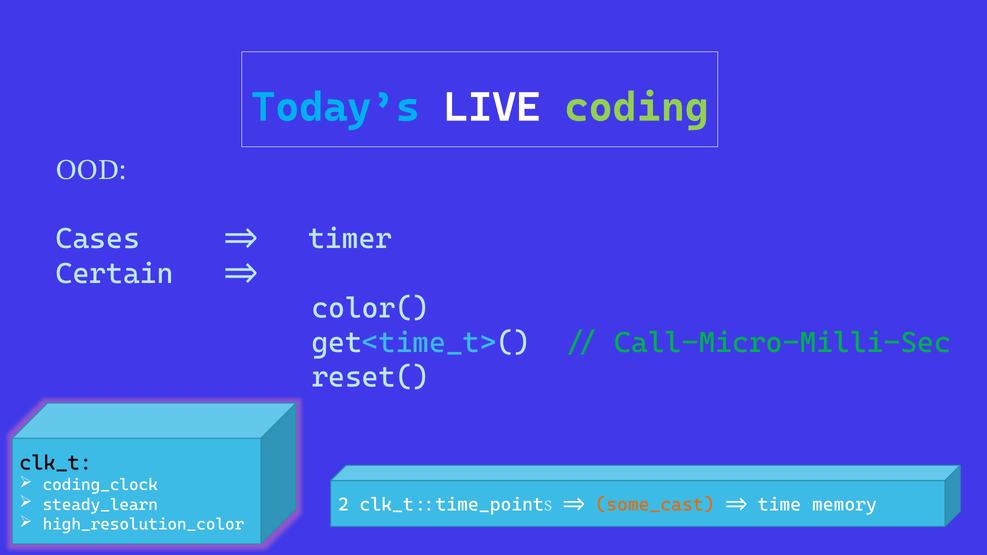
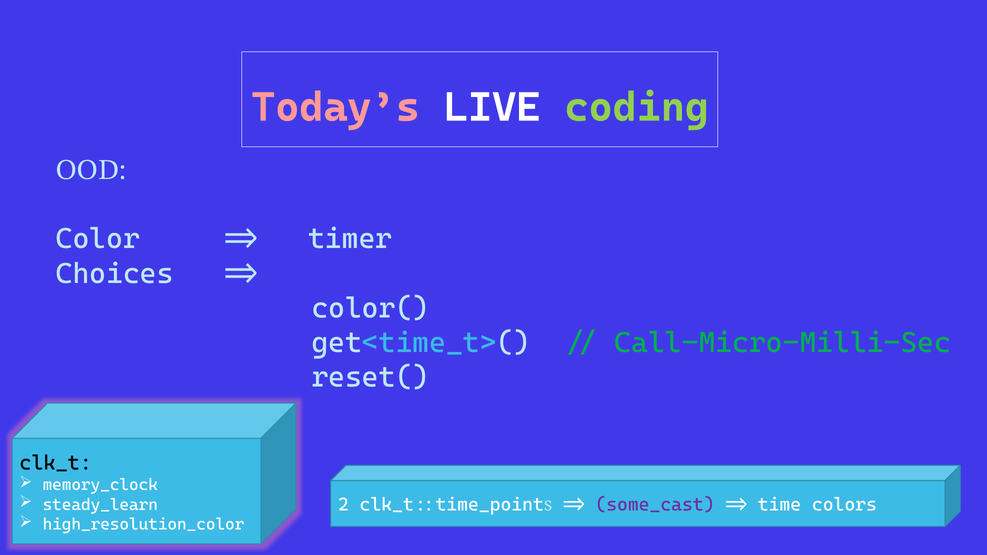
Today’s colour: light blue -> pink (335, 107)
Cases: Cases -> Color (98, 239)
Certain: Certain -> Choices (115, 274)
coding_clock: coding_clock -> memory_clock (100, 485)
some_cast colour: orange -> purple (655, 505)
memory: memory -> colors (844, 505)
